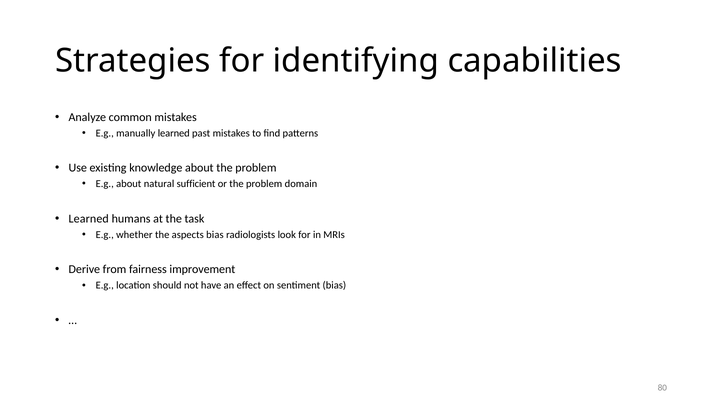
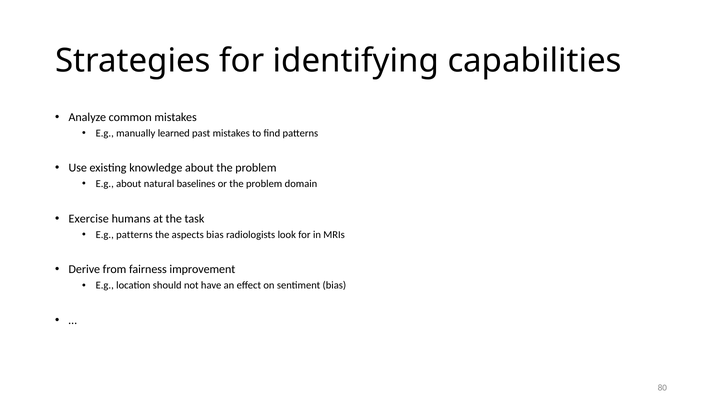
sufficient: sufficient -> baselines (196, 184)
Learned: Learned -> Exercise (89, 219)
E.g whether: whether -> patterns (134, 235)
